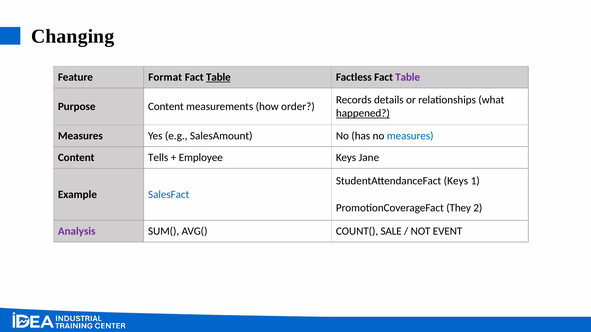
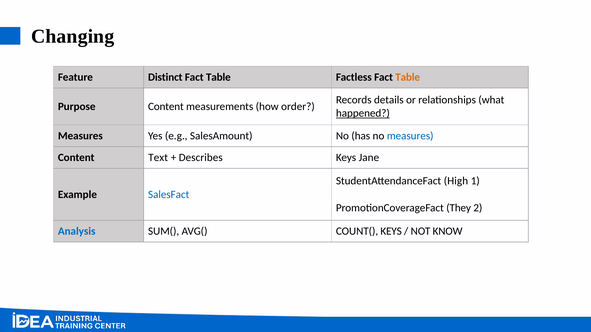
Format: Format -> Distinct (165, 77)
Table underline: present -> none (218, 77)
Table colour: purple -> orange (408, 77)
Tells: Tells -> Text (158, 158)
Employee: Employee -> Describes (201, 158)
StudentAttendanceFact Keys: Keys -> High (456, 181)
Analysis colour: purple -> blue (77, 232)
COUNT( SALE: SALE -> KEYS (391, 232)
EVENT: EVENT -> KNOW (448, 232)
